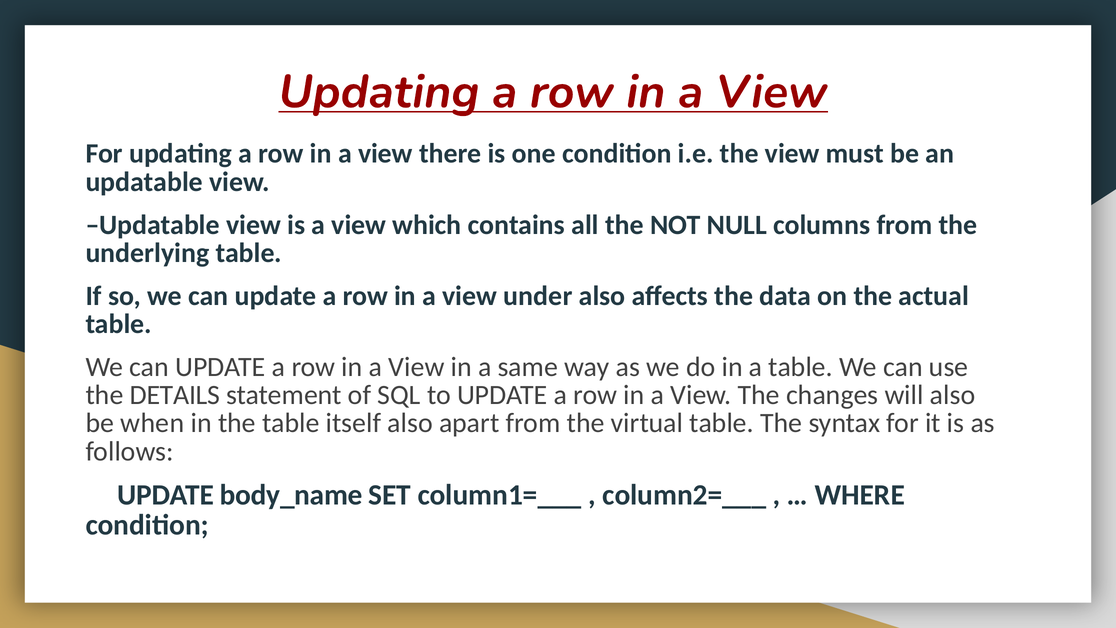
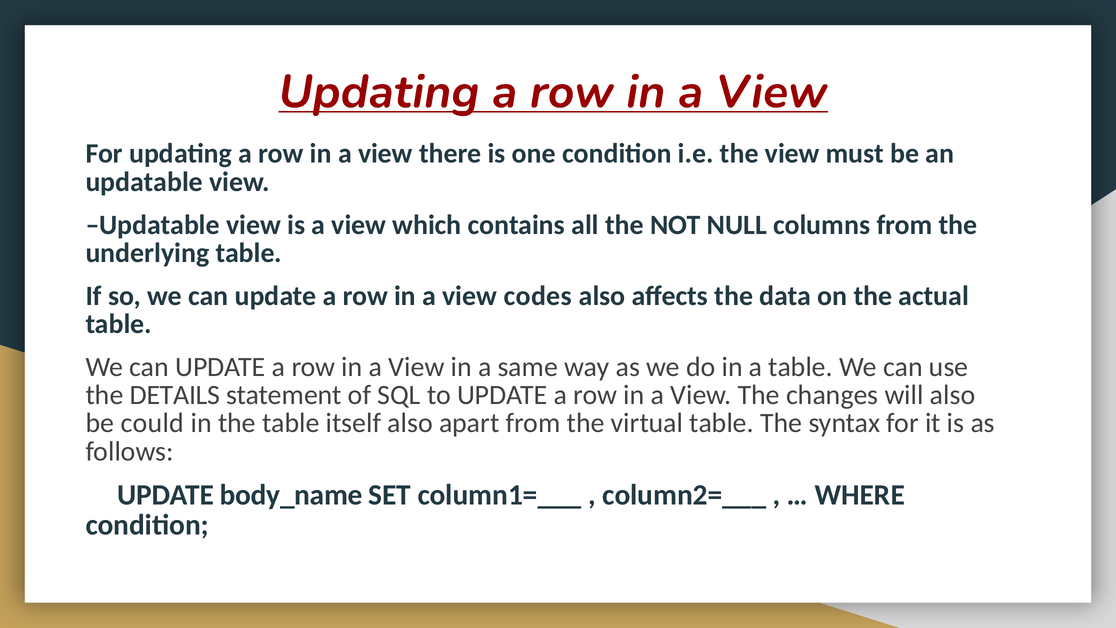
under: under -> codes (538, 296)
when: when -> could (152, 423)
